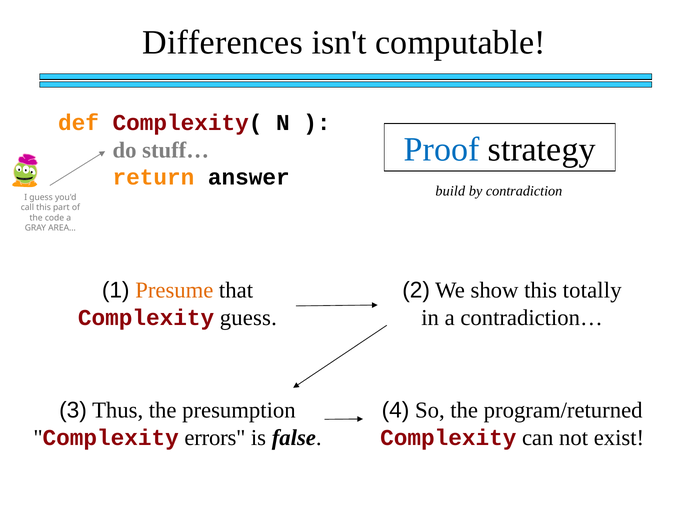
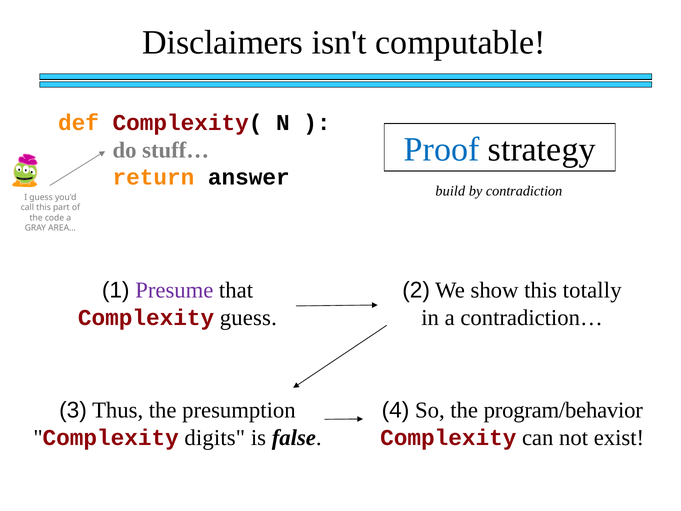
Differences: Differences -> Disclaimers (223, 42)
Presume colour: orange -> purple (174, 290)
program/returned: program/returned -> program/behavior (563, 410)
errors: errors -> digits (215, 437)
